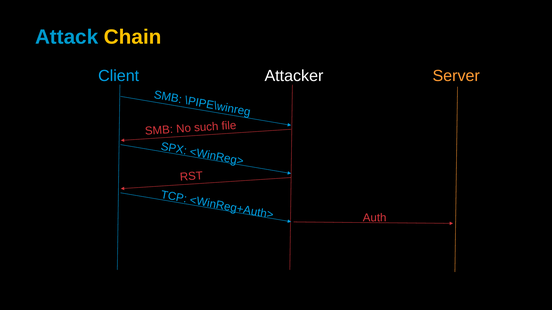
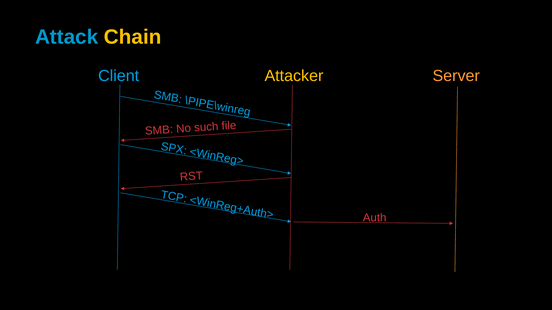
Attacker colour: white -> yellow (294, 76)
